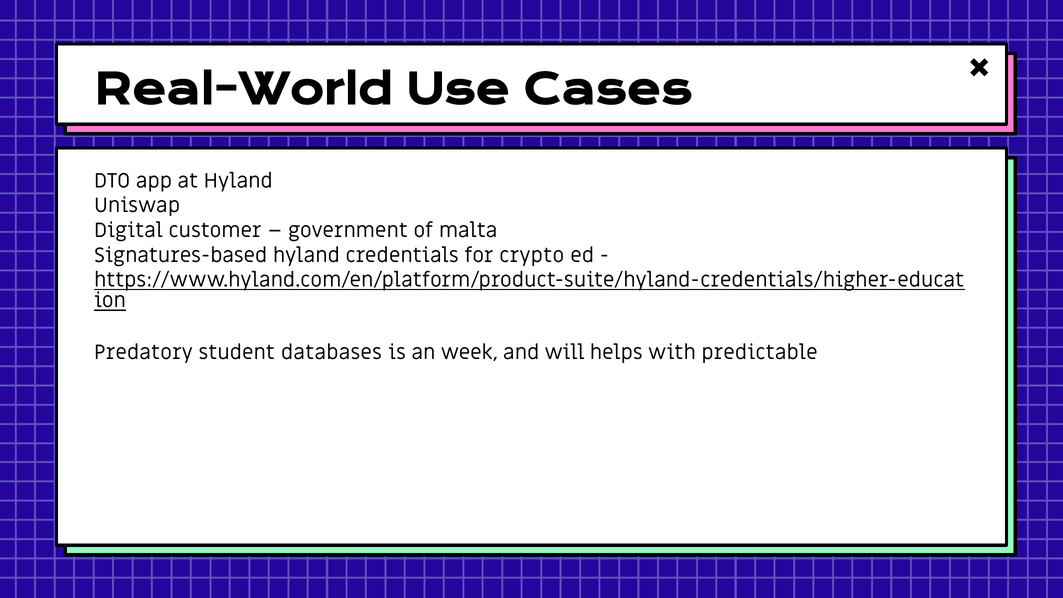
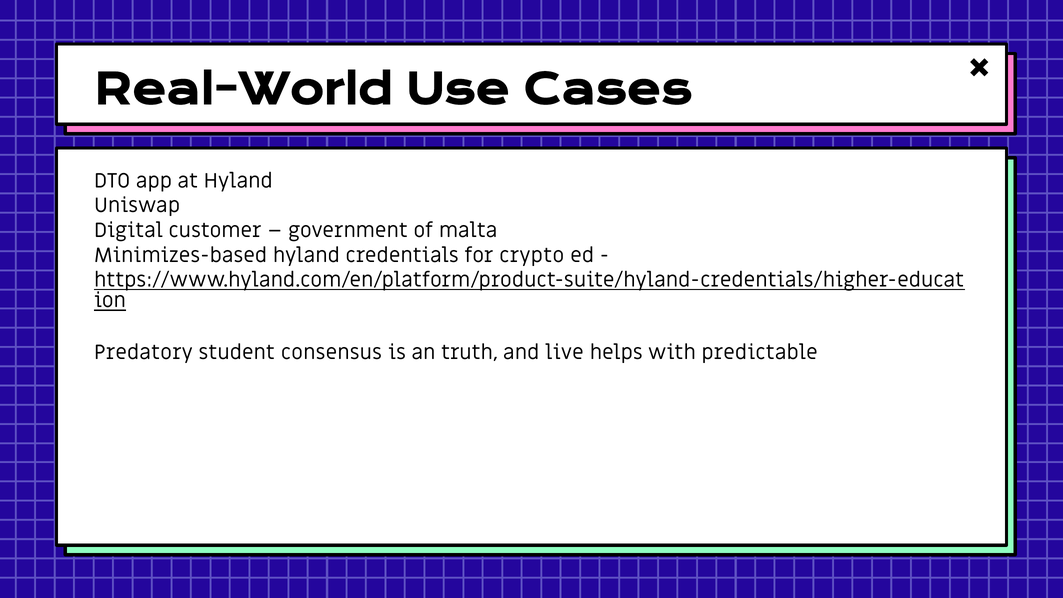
Signatures-based: Signatures-based -> Minimizes-based (181, 255)
databases: databases -> consensus (331, 353)
week: week -> truth (469, 353)
will: will -> live (565, 353)
